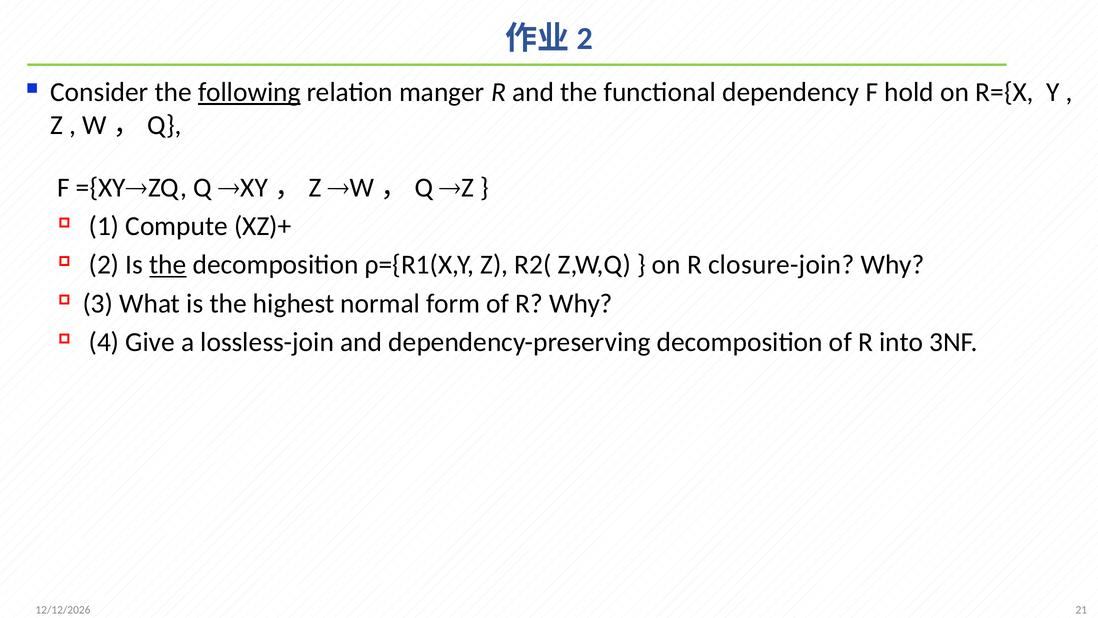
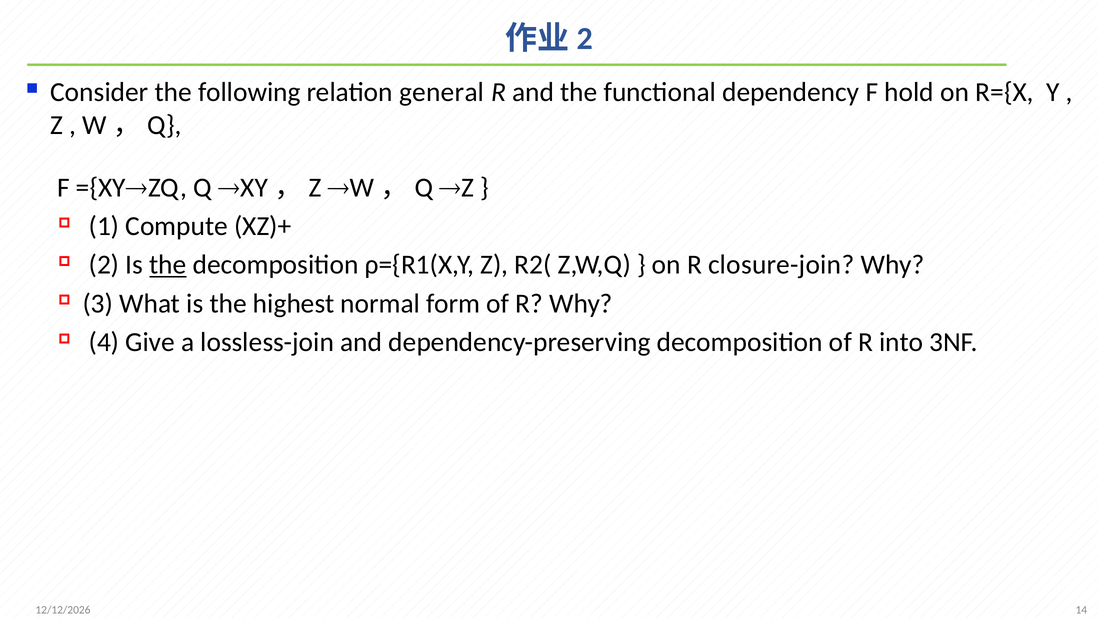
following underline: present -> none (249, 92)
manger: manger -> general (442, 92)
21: 21 -> 14 (1081, 610)
